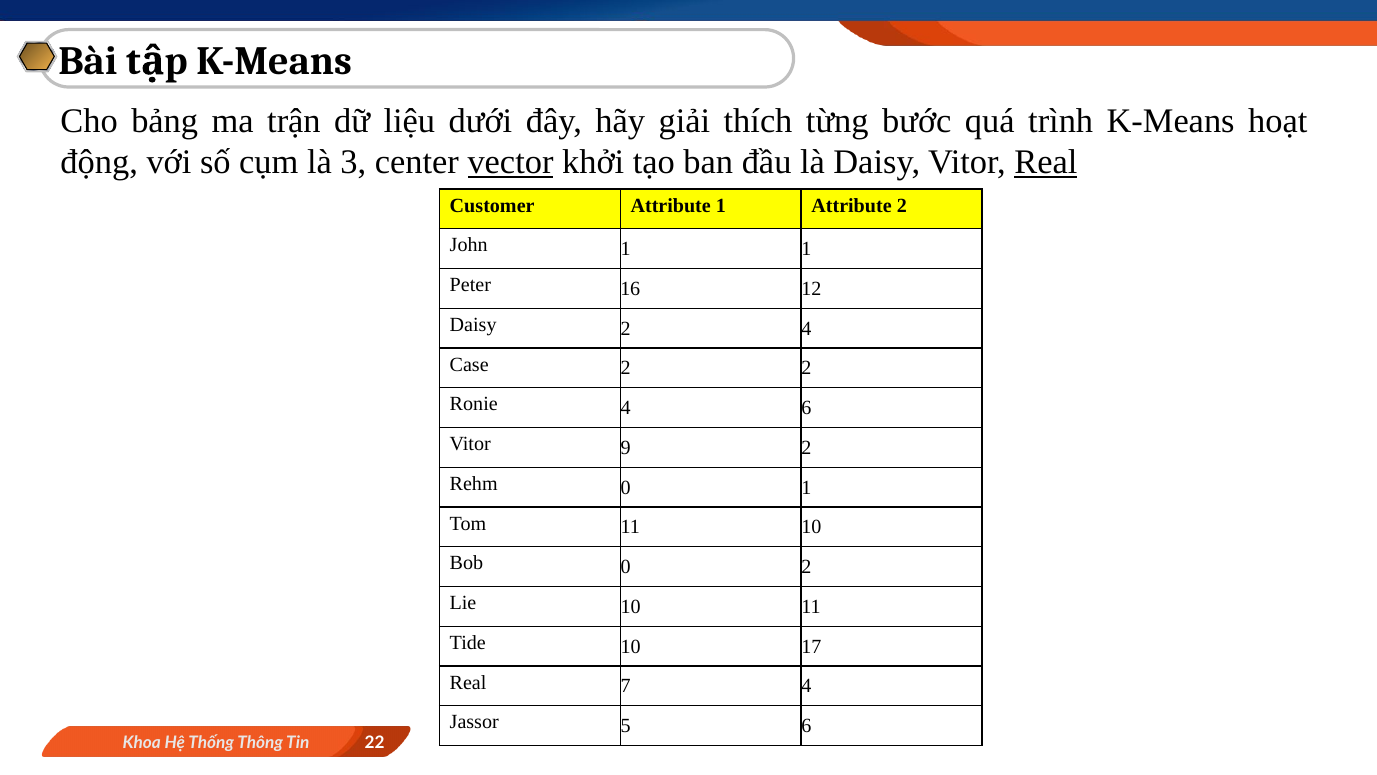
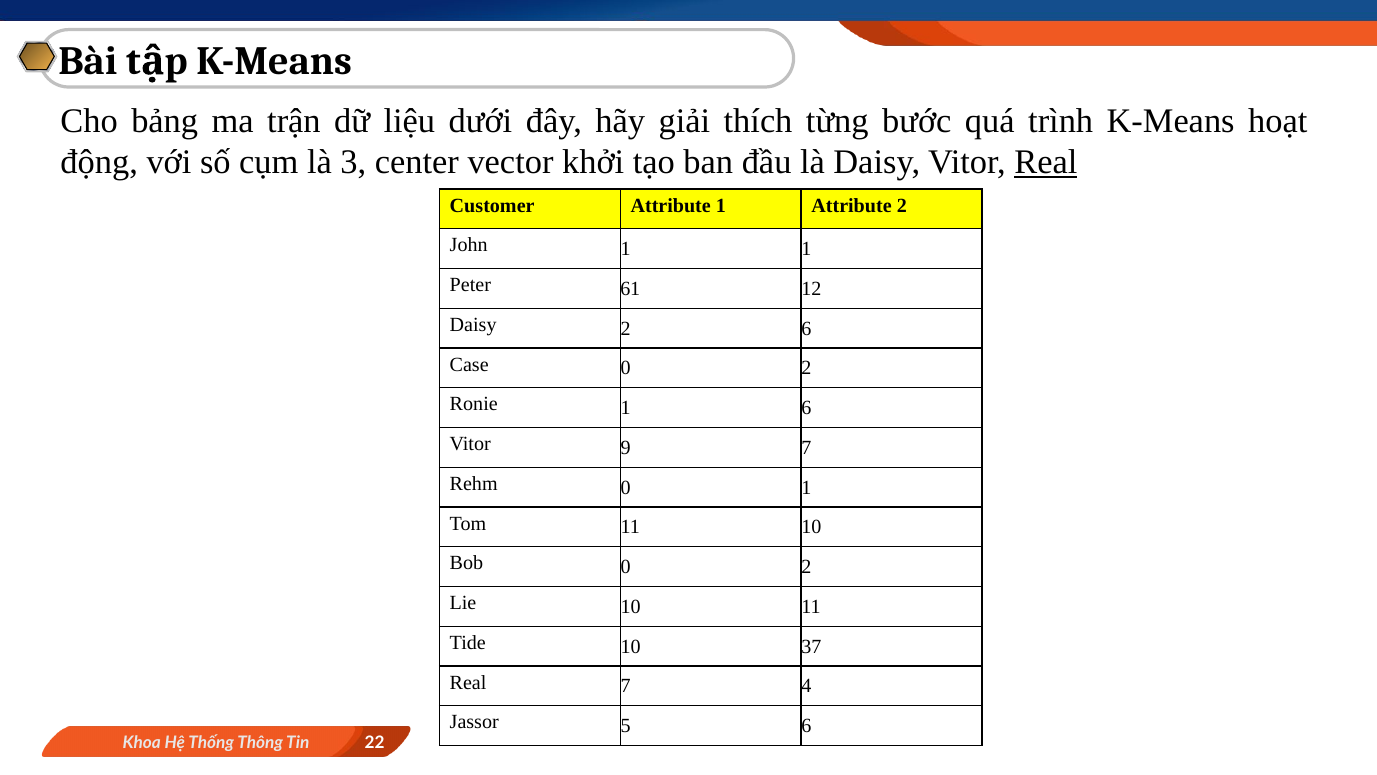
vector underline: present -> none (510, 162)
16: 16 -> 61 (630, 289)
2 4: 4 -> 6 (806, 328)
Case 2: 2 -> 0 (626, 368)
Ronie 4: 4 -> 1 (626, 408)
9 2: 2 -> 7 (806, 447)
17: 17 -> 37 (811, 646)
